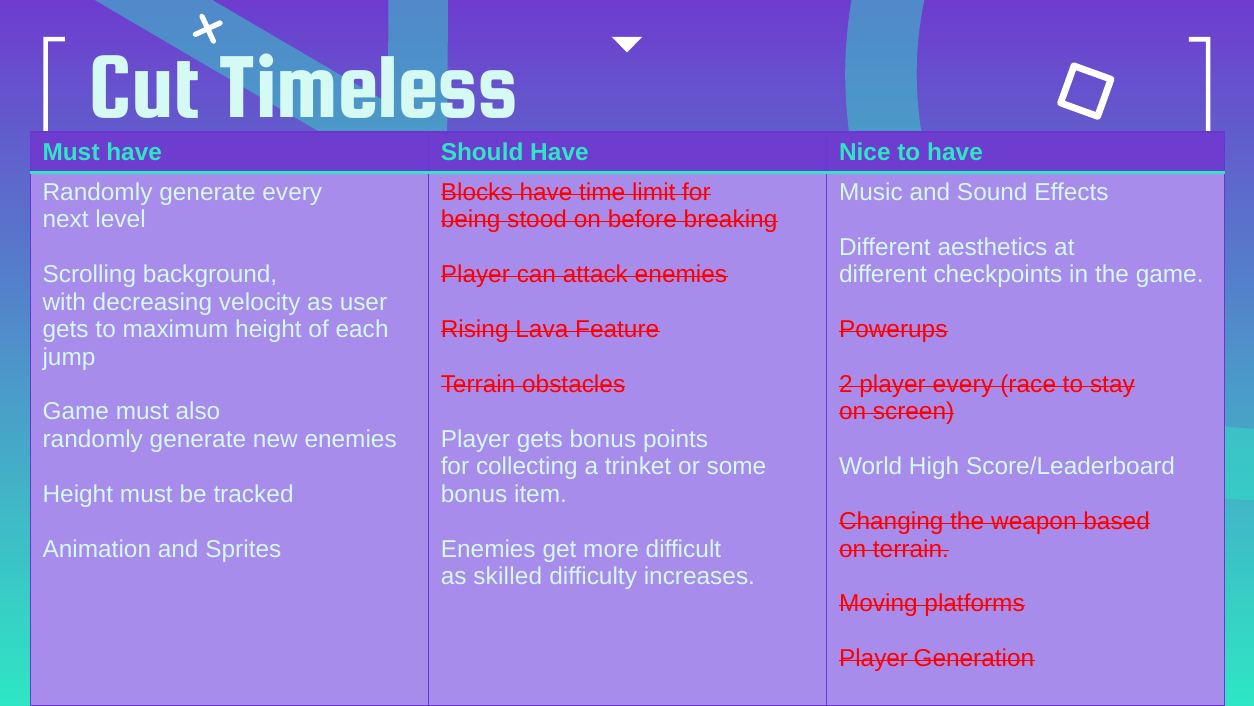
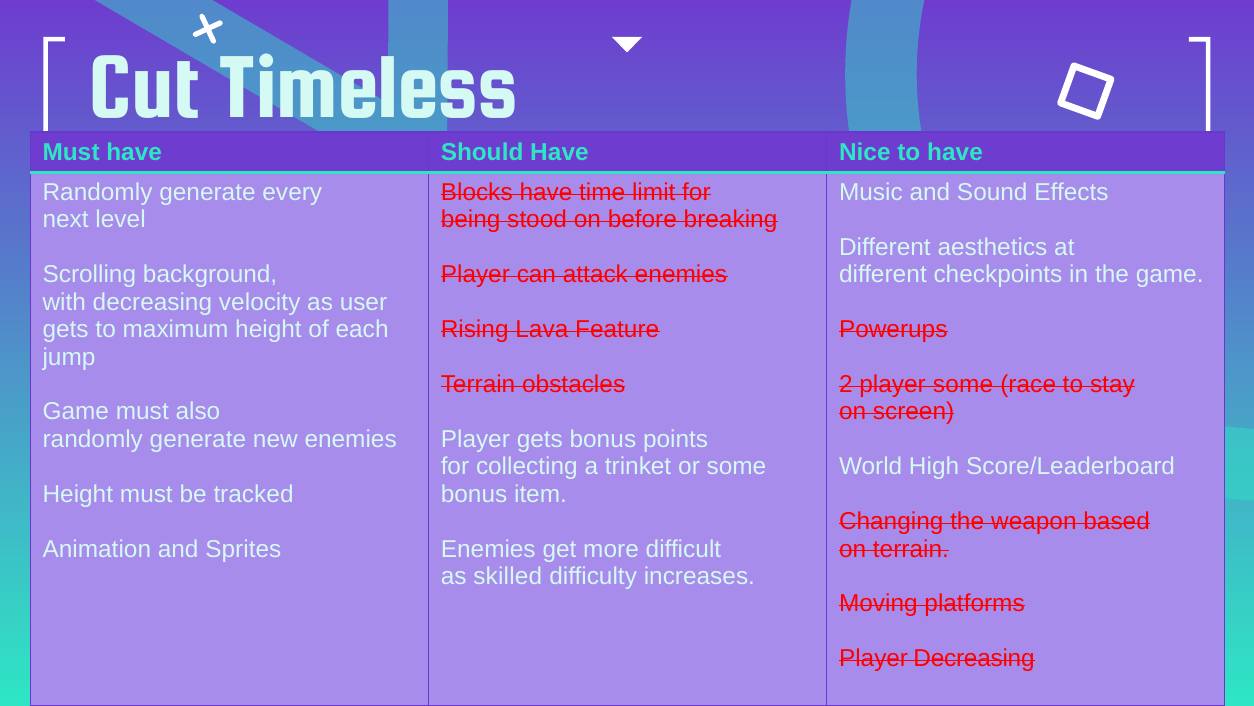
player every: every -> some (963, 384)
Player Generation: Generation -> Decreasing (974, 658)
